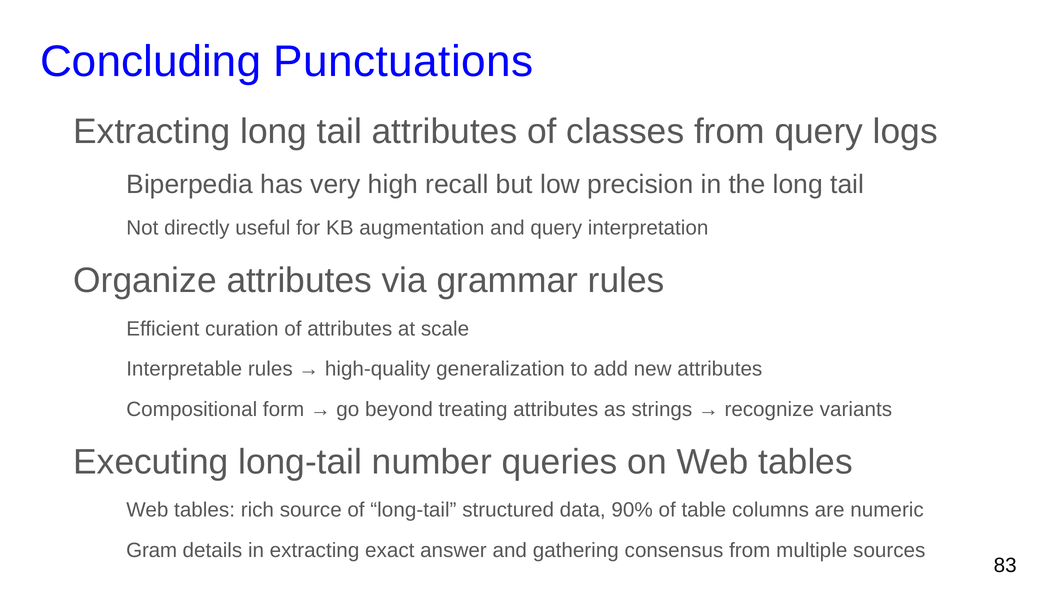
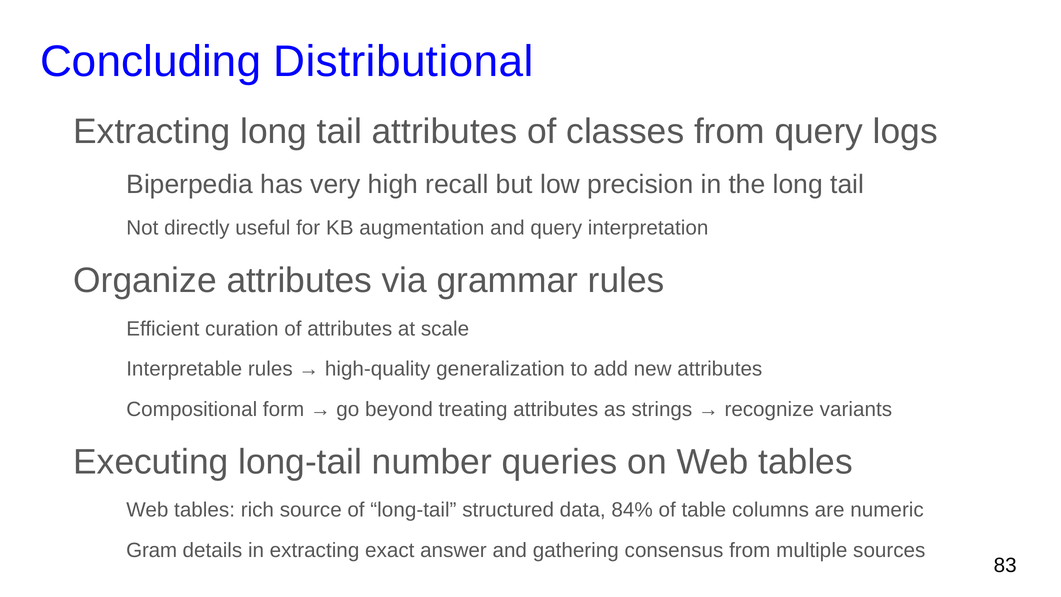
Punctuations: Punctuations -> Distributional (403, 62)
90%: 90% -> 84% (632, 510)
